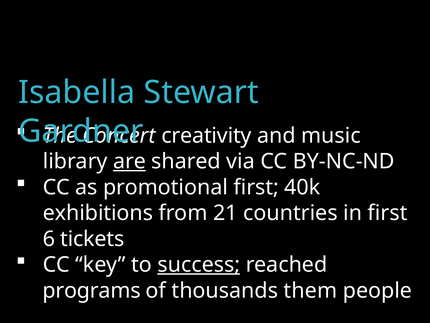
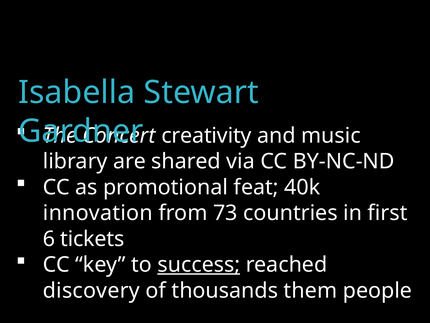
are underline: present -> none (130, 161)
promotional first: first -> feat (256, 187)
exhibitions: exhibitions -> innovation (98, 213)
21: 21 -> 73 (225, 213)
programs: programs -> discovery (91, 290)
